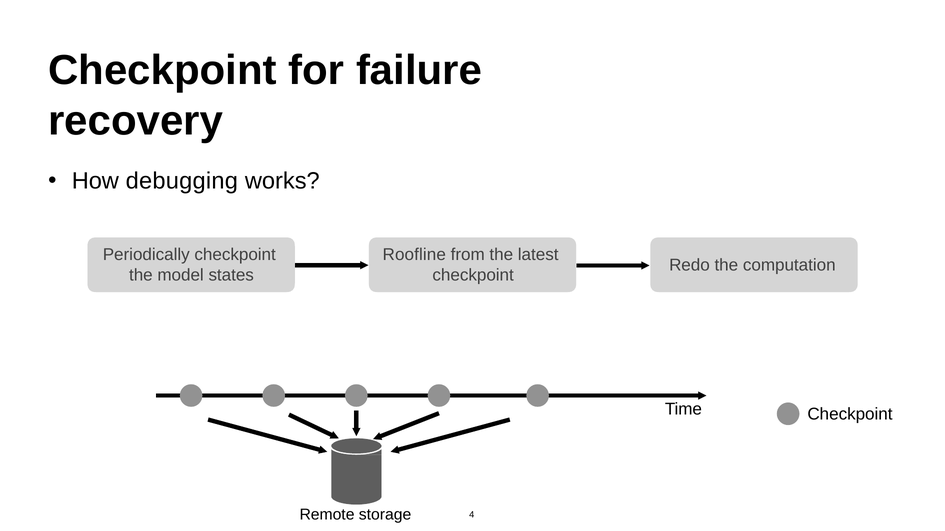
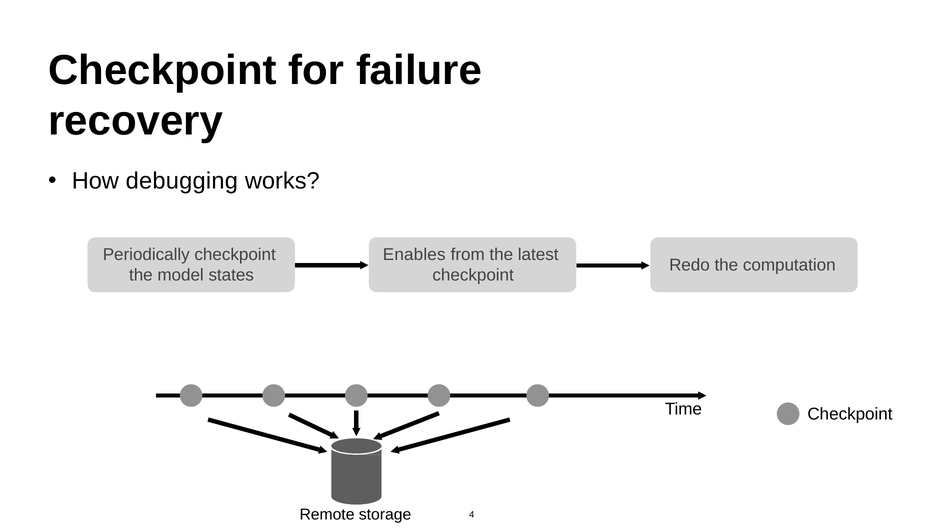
Roofline: Roofline -> Enables (414, 255)
